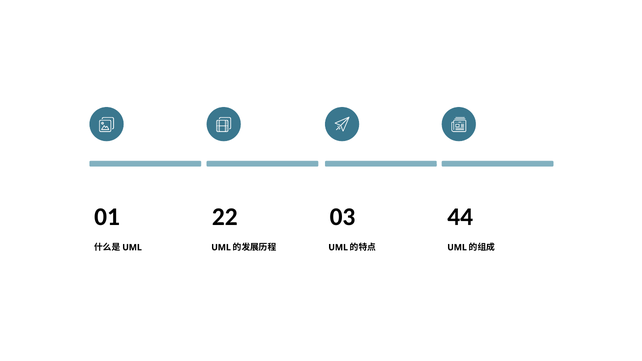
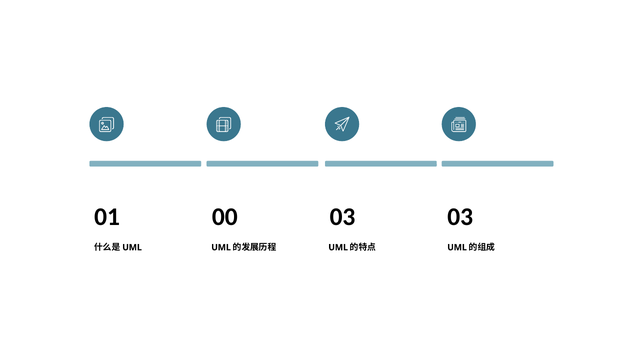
22: 22 -> 00 (225, 217)
03 44: 44 -> 03 (460, 217)
